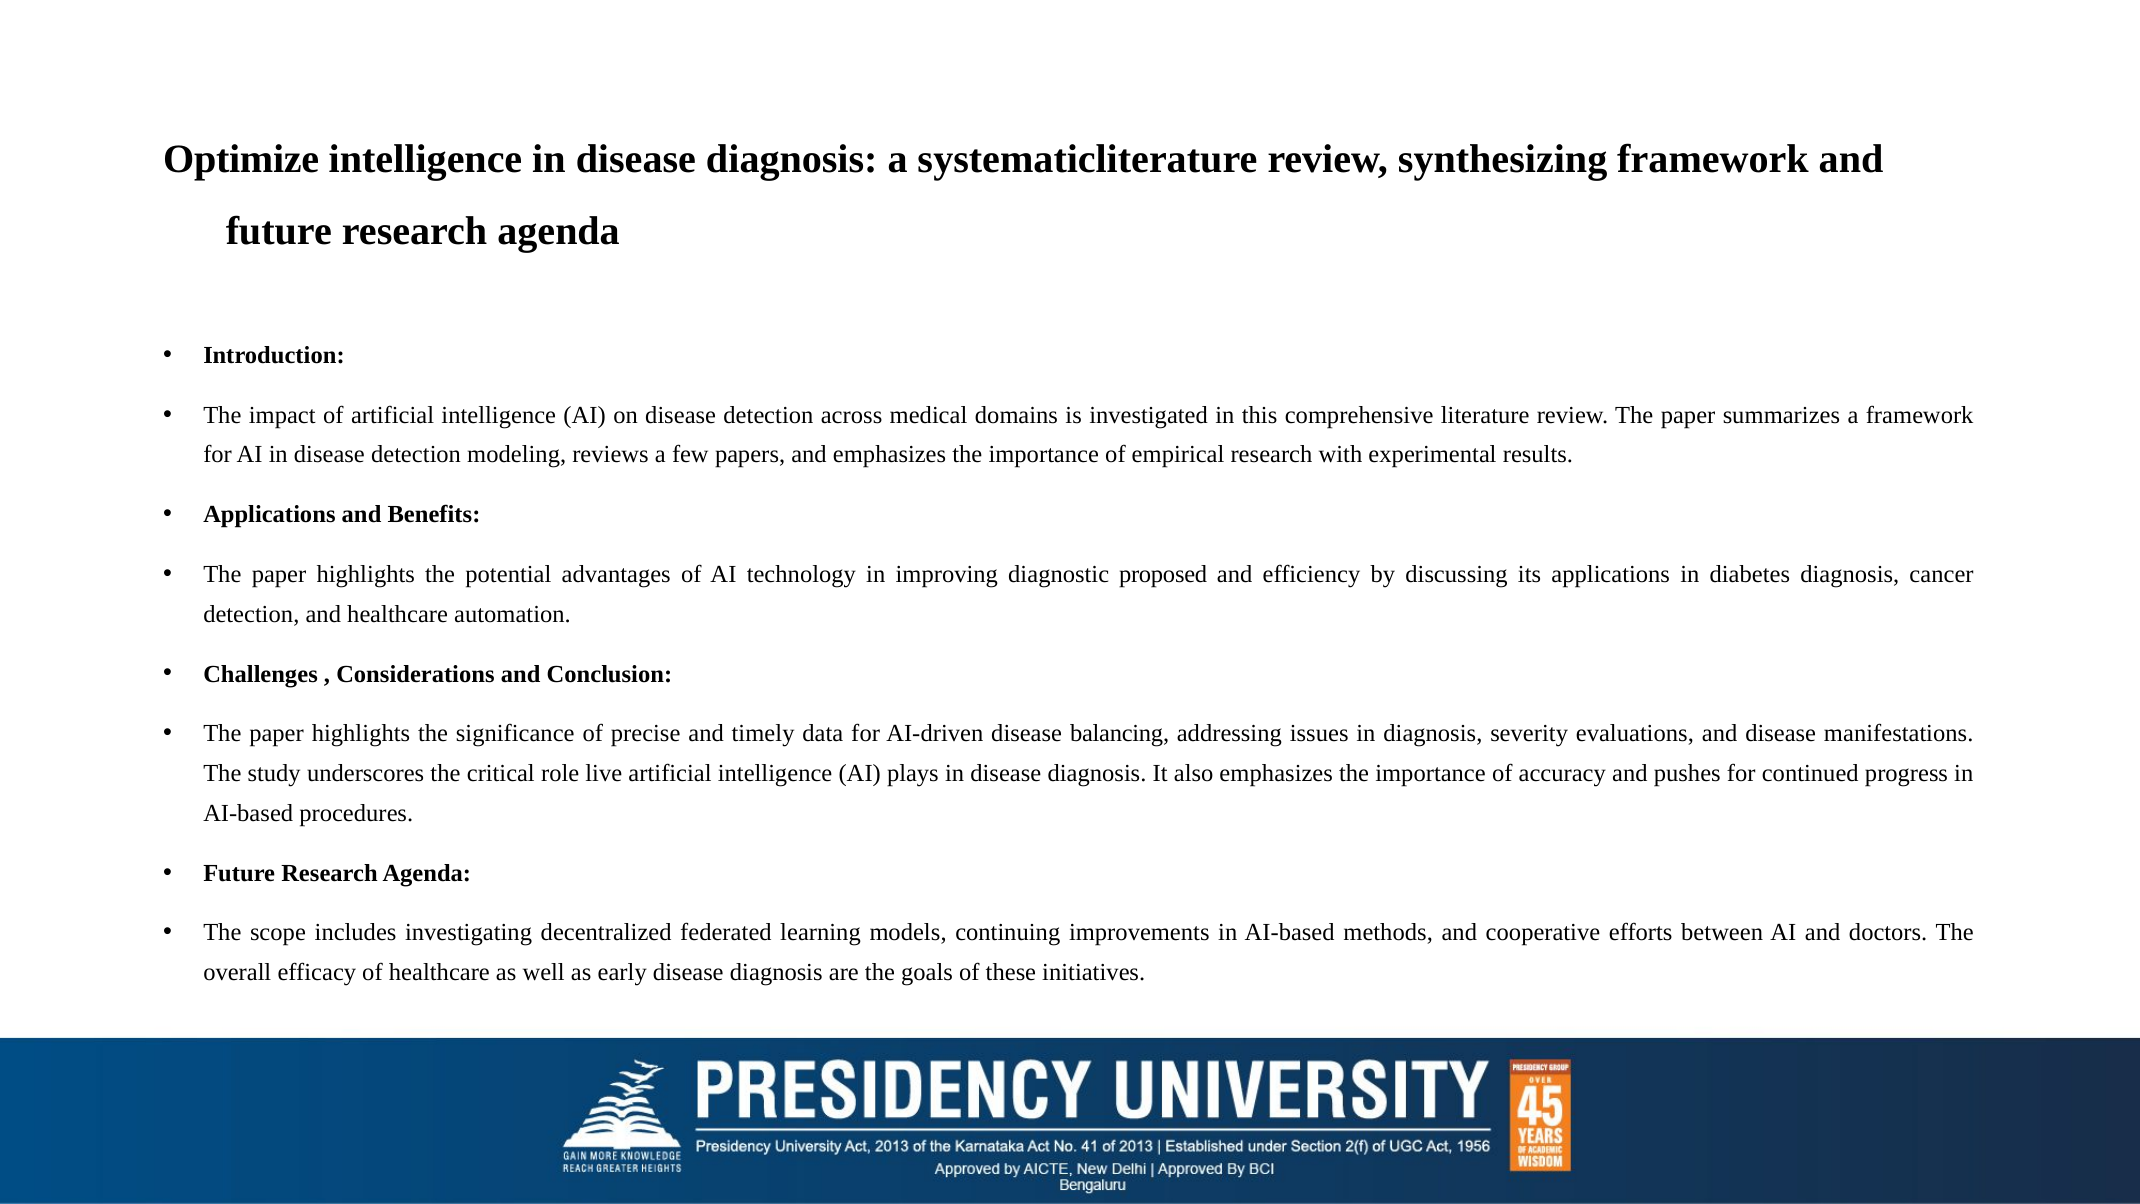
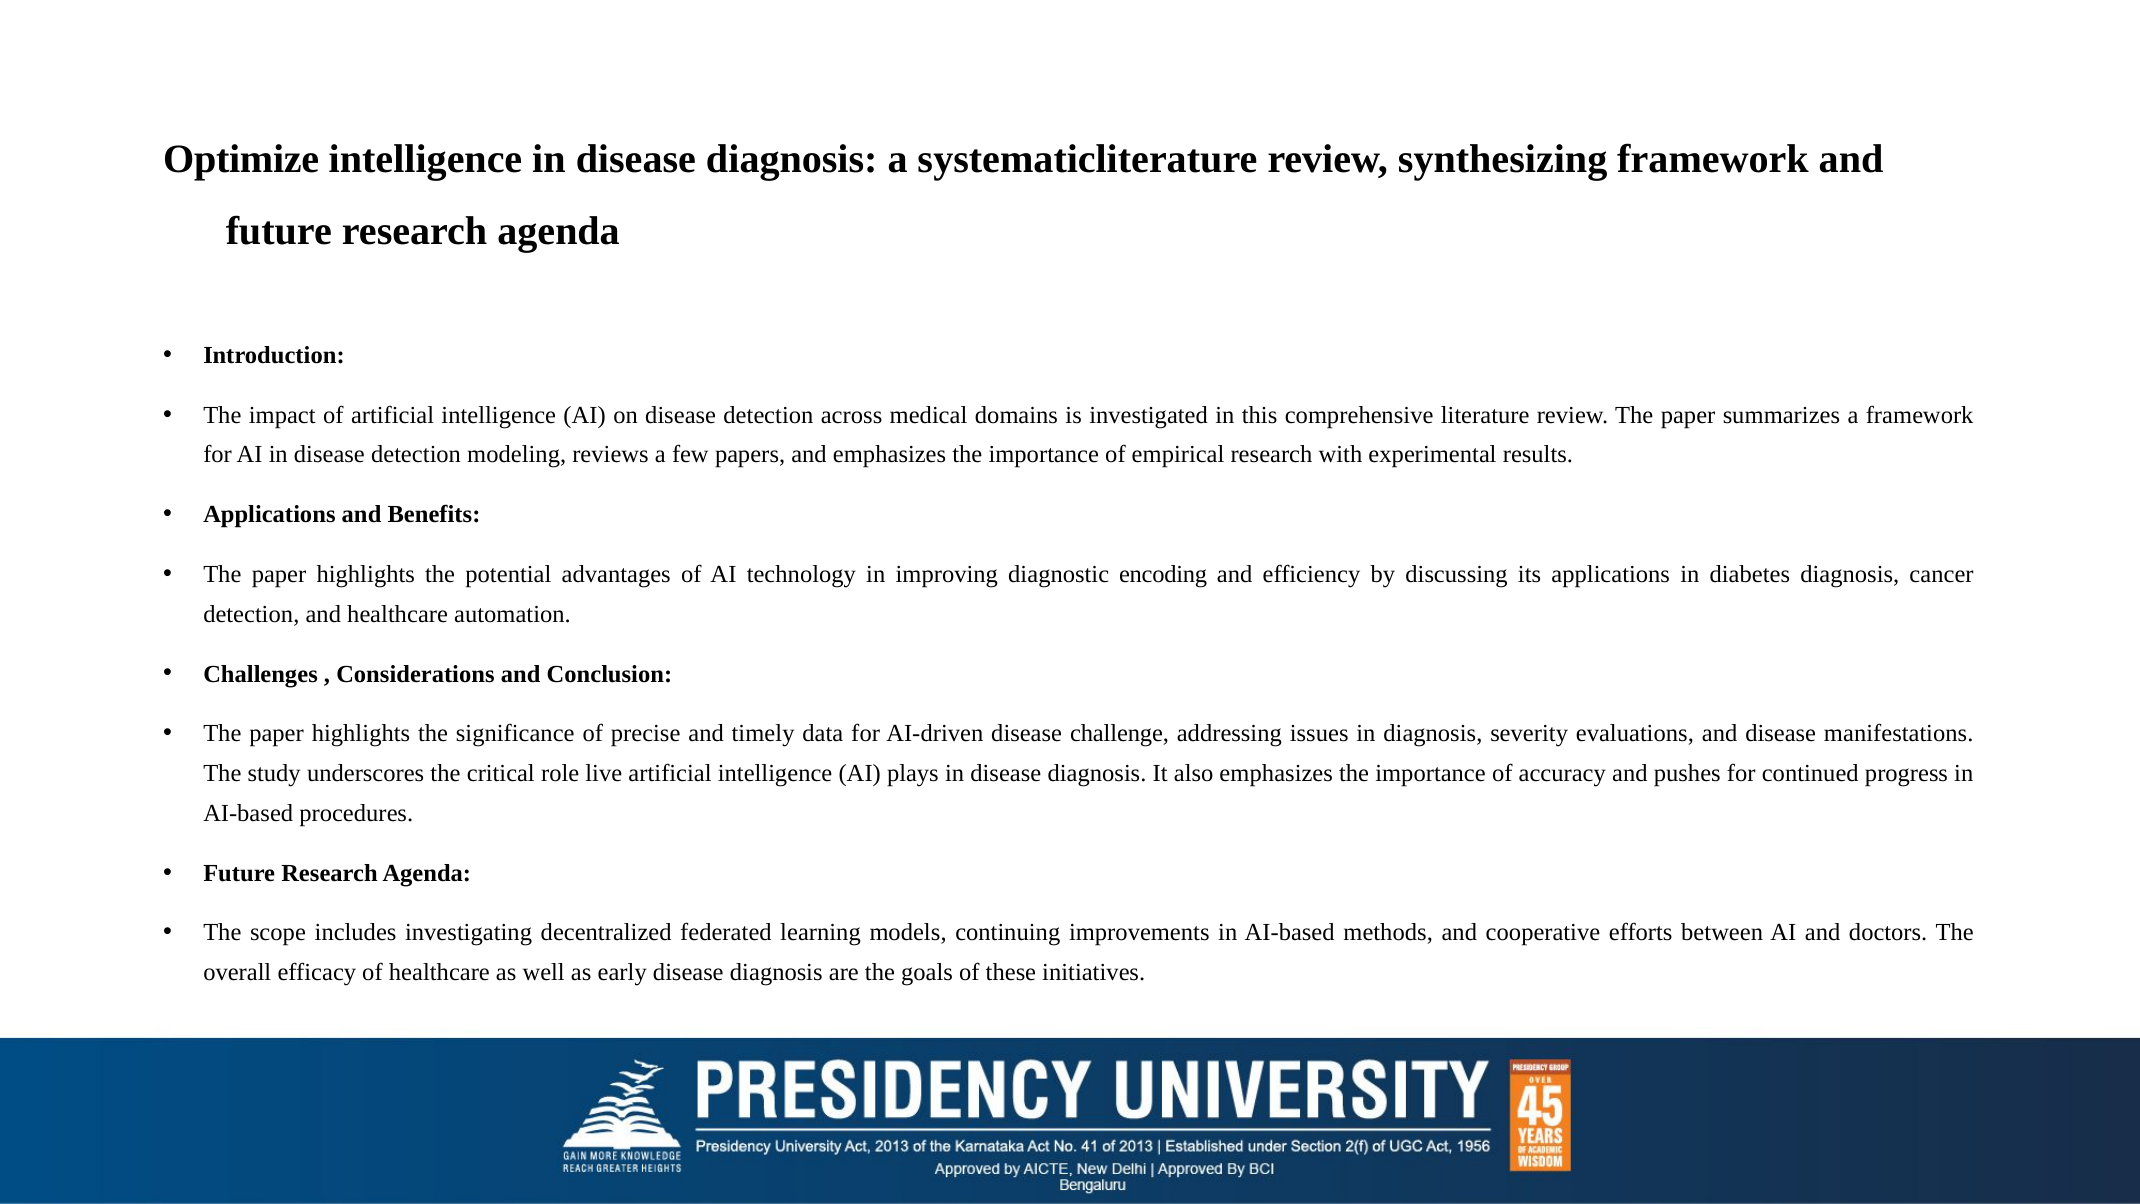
proposed: proposed -> encoding (1163, 574)
balancing: balancing -> challenge (1120, 734)
